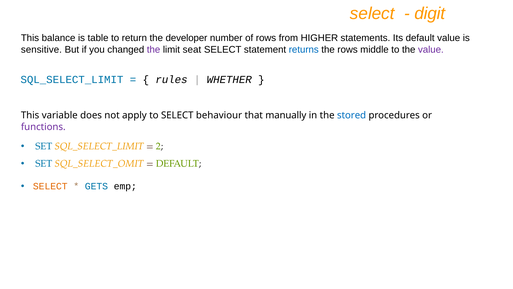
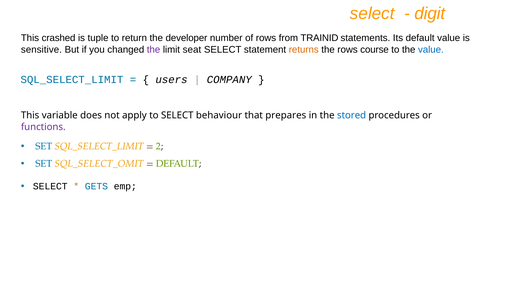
balance: balance -> crashed (59, 38)
table: table -> tuple (98, 38)
HIGHER: HIGHER -> TRAINID (319, 38)
returns colour: blue -> orange (304, 49)
middle: middle -> course (375, 49)
value colour: purple -> blue (431, 49)
rules: rules -> users (171, 79)
WHETHER: WHETHER -> COMPANY (229, 79)
manually: manually -> prepares (286, 115)
SELECT colour: orange -> black (50, 186)
